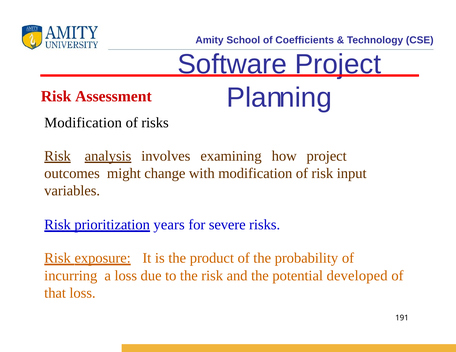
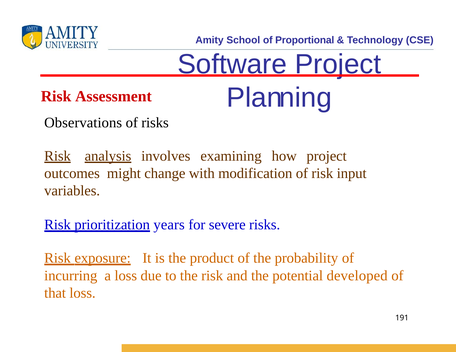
Coefficients: Coefficients -> Proportional (305, 40)
Modification: Modification -> Observations (83, 123)
